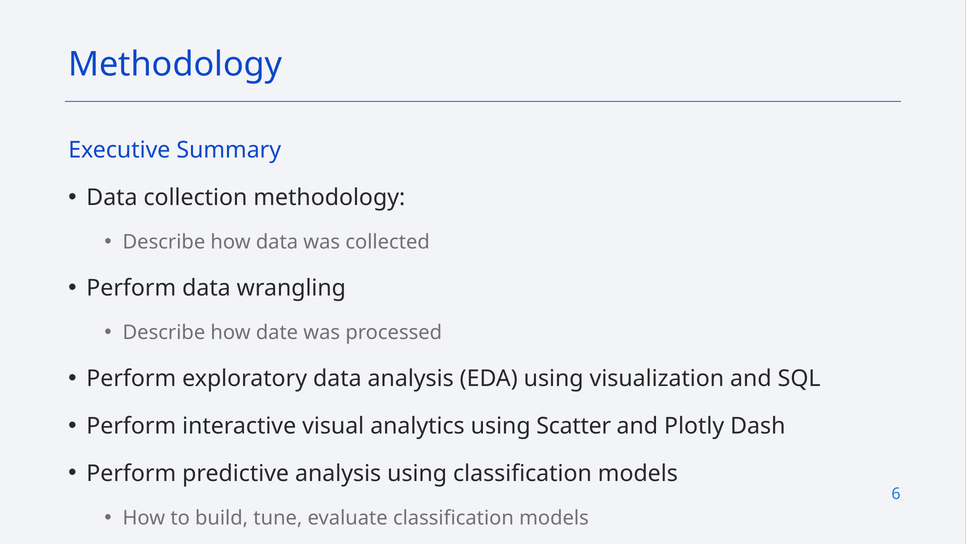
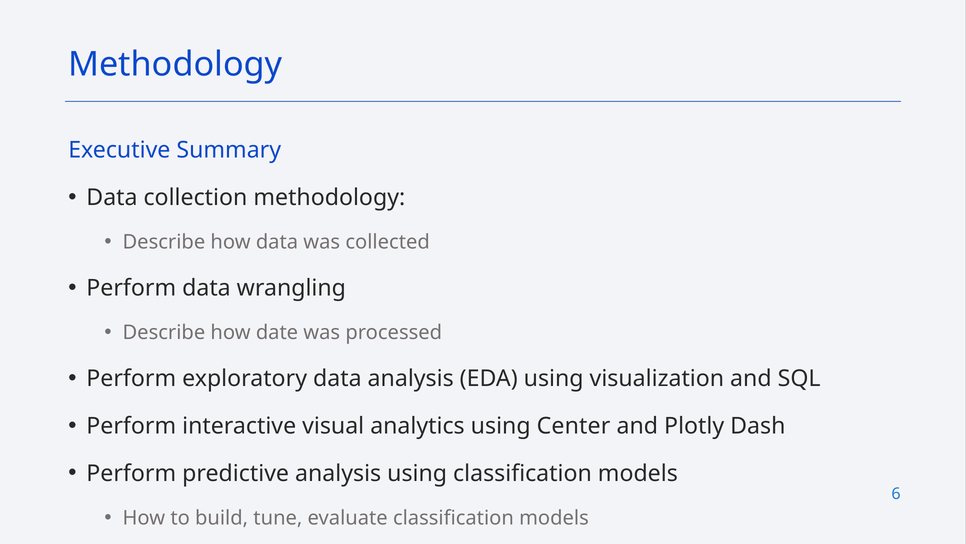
Scatter: Scatter -> Center (574, 426)
